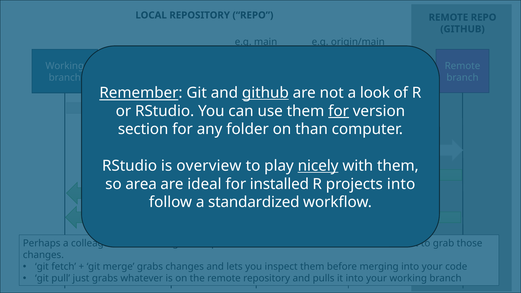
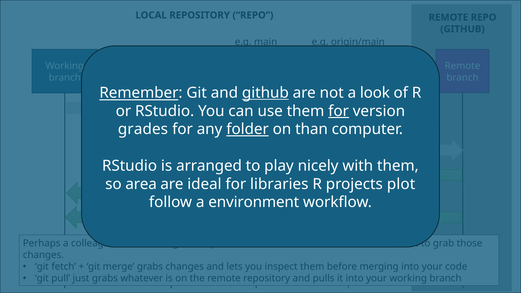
section: section -> grades (143, 129)
folder underline: none -> present (248, 129)
overview: overview -> arranged (209, 166)
nicely underline: present -> none (318, 166)
installed: installed -> libraries (279, 184)
projects into: into -> plot (401, 184)
standardized: standardized -> environment (254, 202)
